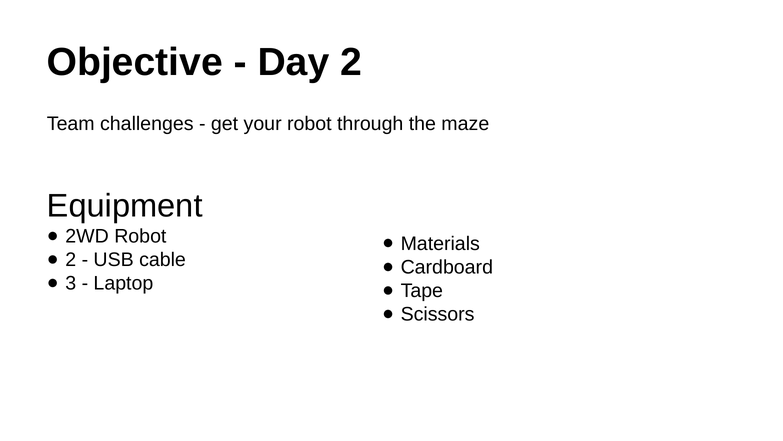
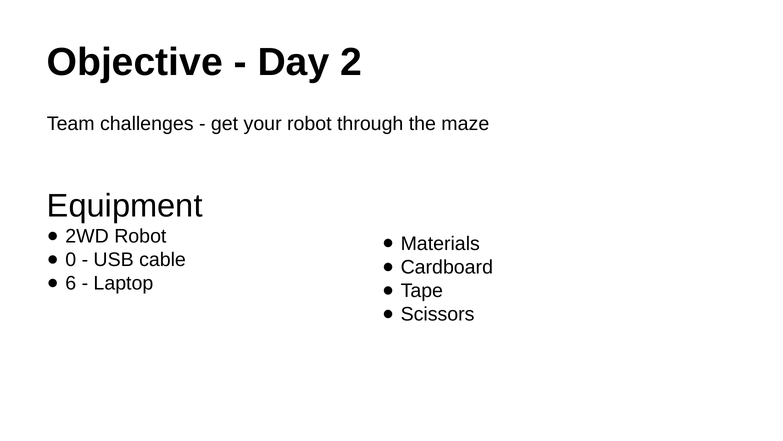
2: 2 -> 0 (71, 260)
3: 3 -> 6 (71, 283)
